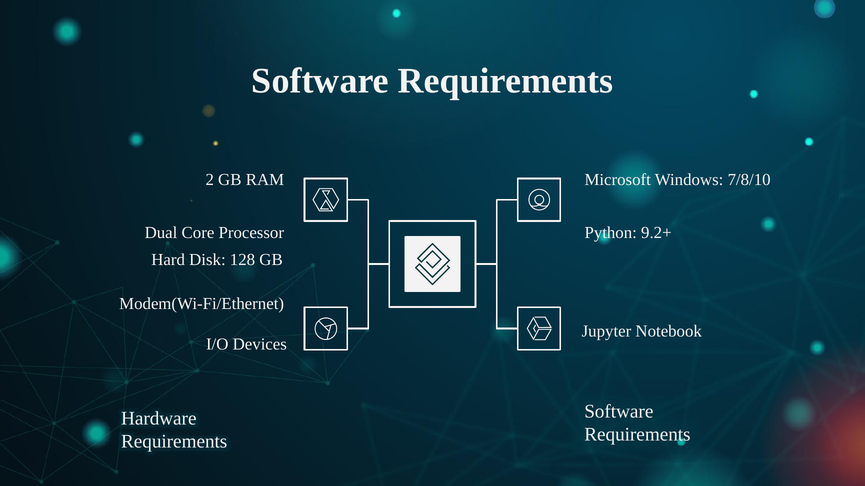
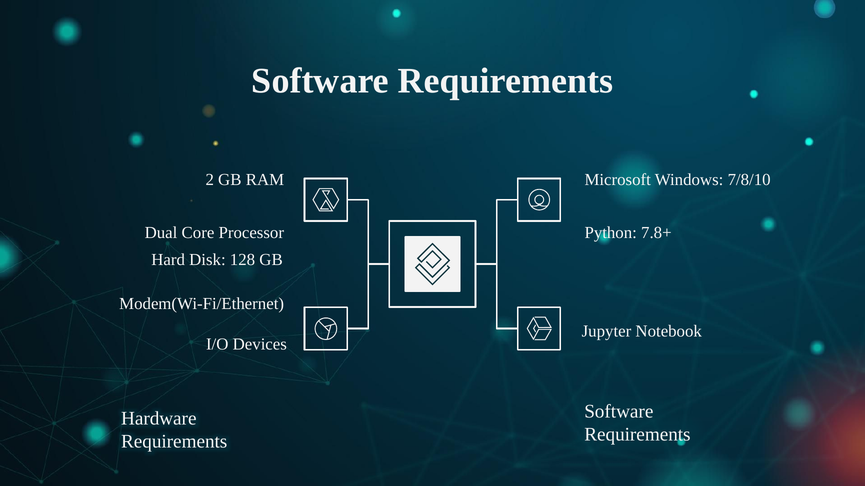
9.2+: 9.2+ -> 7.8+ (656, 233)
